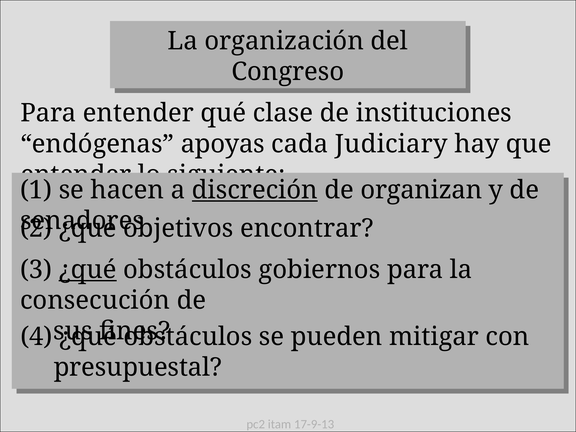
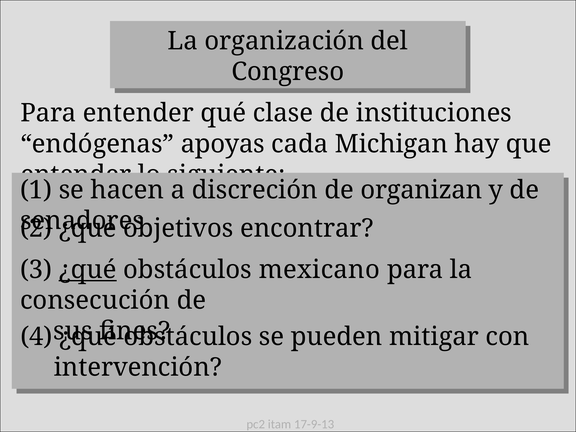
Judiciary: Judiciary -> Michigan (391, 144)
discreción underline: present -> none (255, 190)
gobiernos: gobiernos -> mexicano (319, 270)
presupuestal: presupuestal -> intervención (138, 367)
